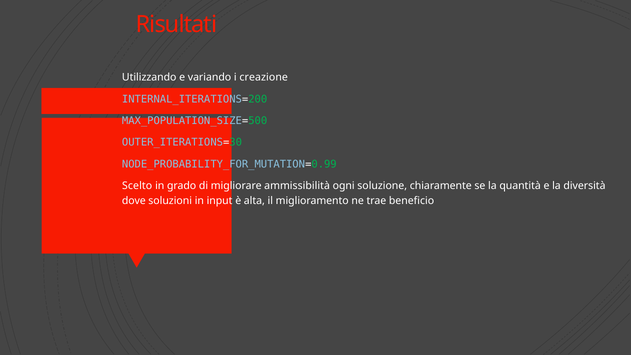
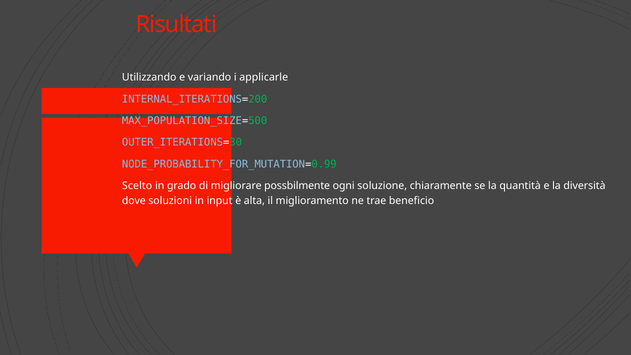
creazione: creazione -> applicarle (264, 77)
ammissibilità: ammissibilità -> possbilmente (297, 186)
